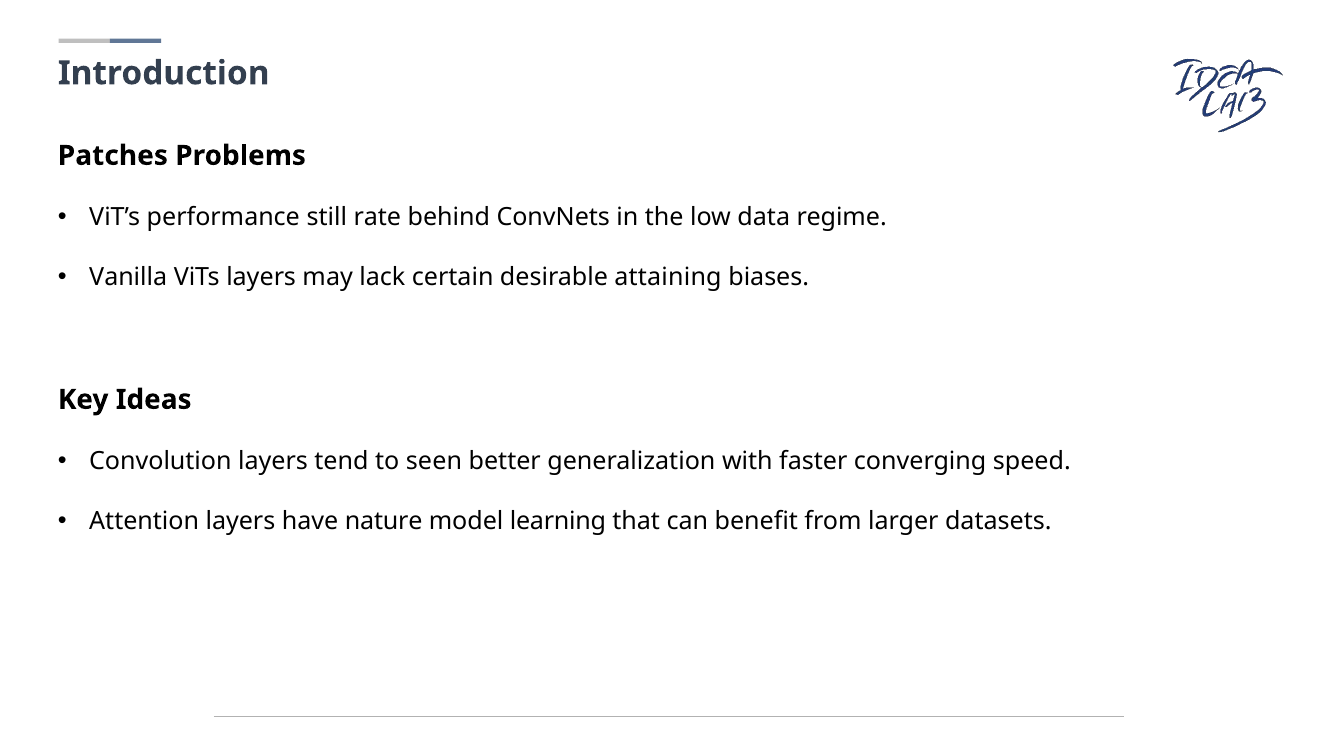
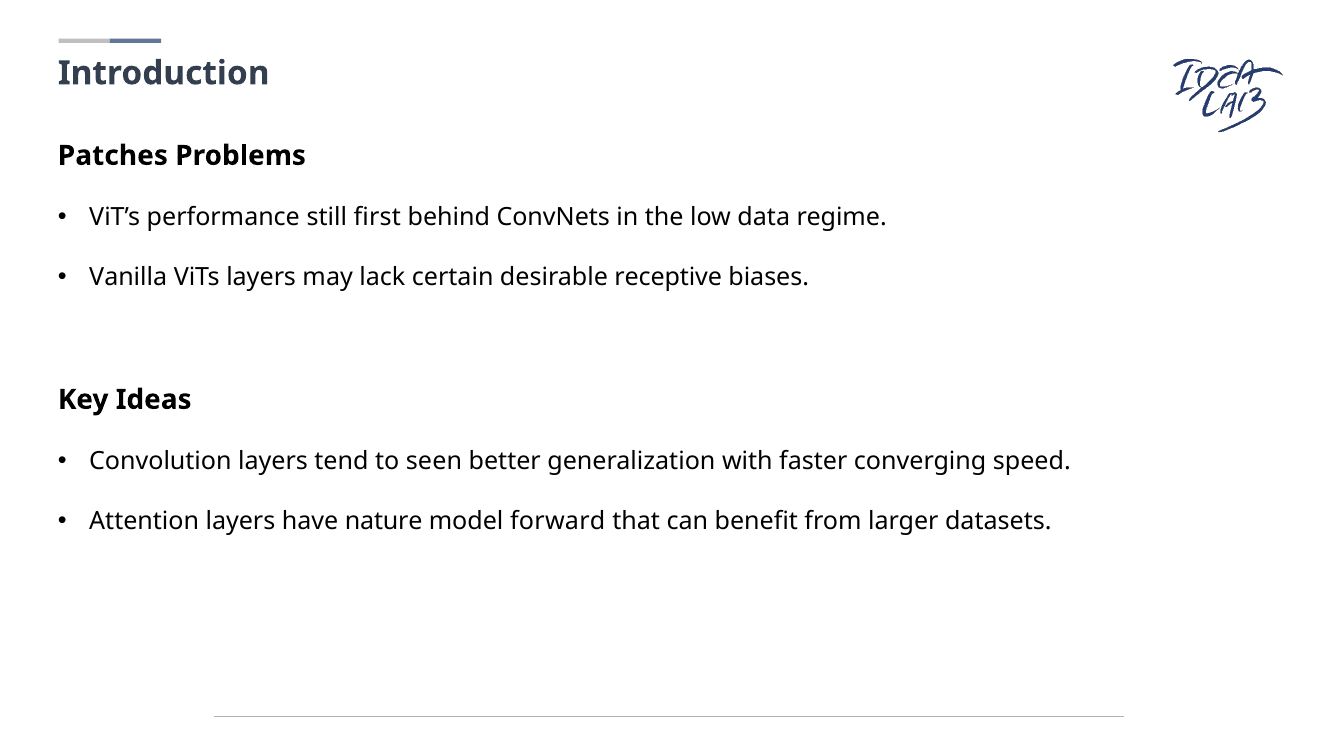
rate: rate -> first (377, 217)
attaining: attaining -> receptive (668, 278)
learning: learning -> forward (558, 522)
